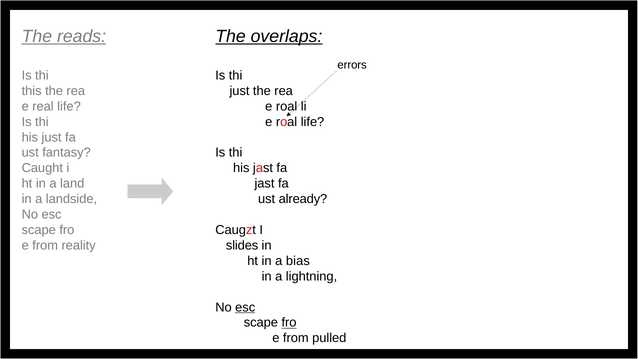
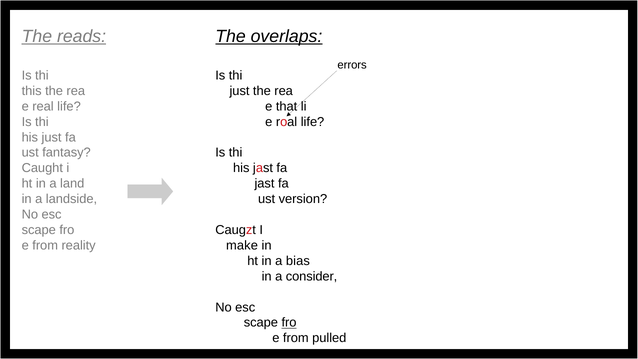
roal: roal -> that (287, 106)
already: already -> version (303, 199)
slides: slides -> make (242, 245)
lightning: lightning -> consider (312, 276)
esc underline: present -> none (245, 307)
